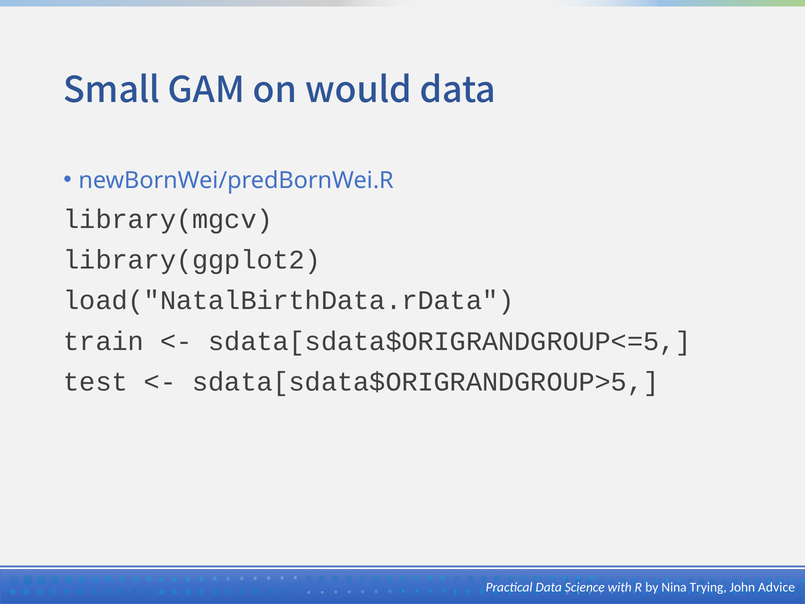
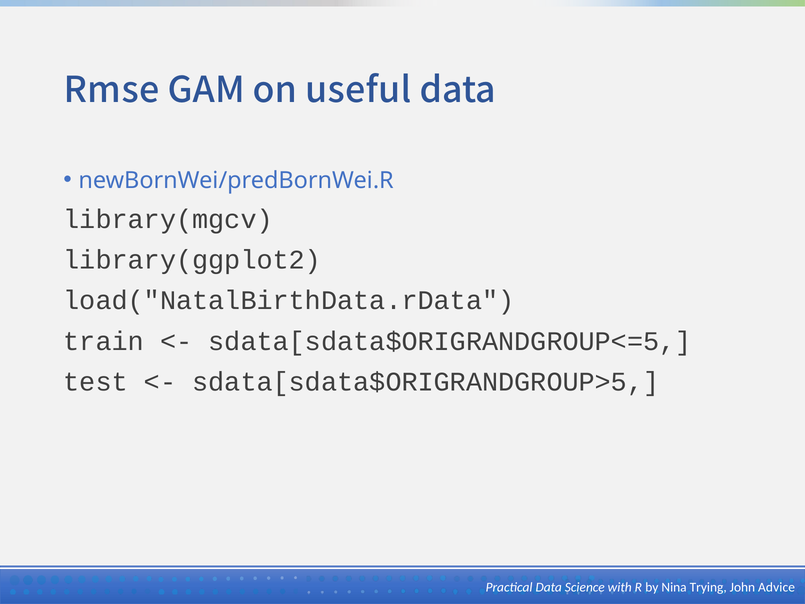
Small: Small -> Rmse (111, 90)
would: would -> useful (358, 90)
